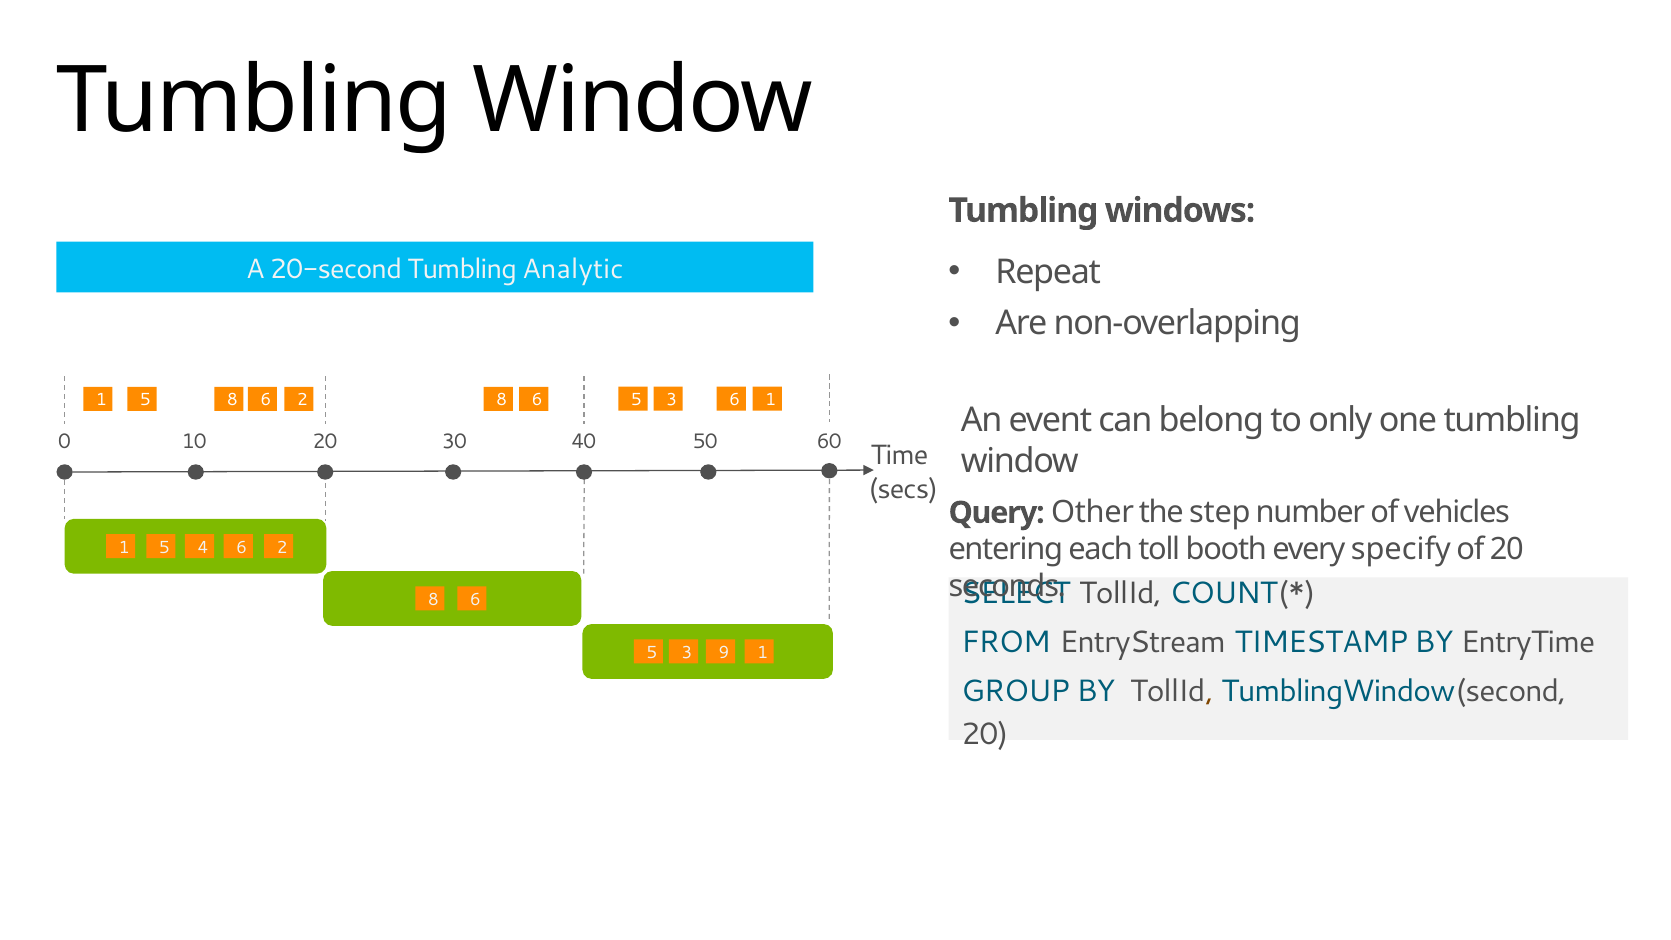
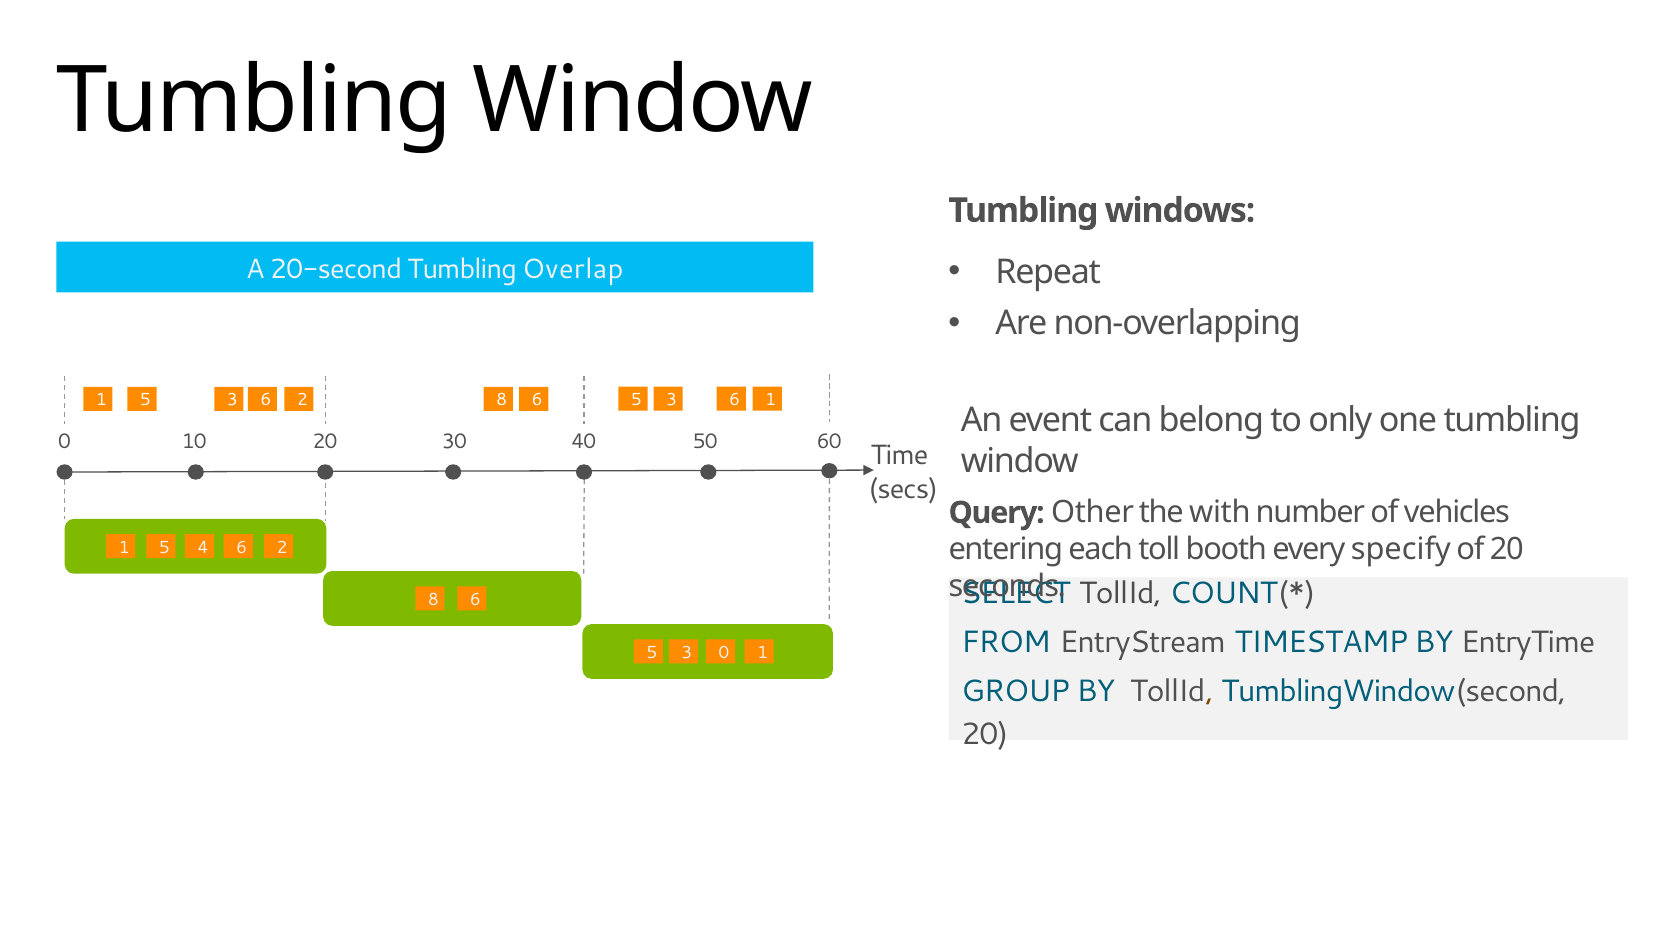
Analytic: Analytic -> Overlap (573, 269)
8: 8 -> 3 (232, 400)
step: step -> with (1220, 513)
3 9: 9 -> 0 (724, 653)
